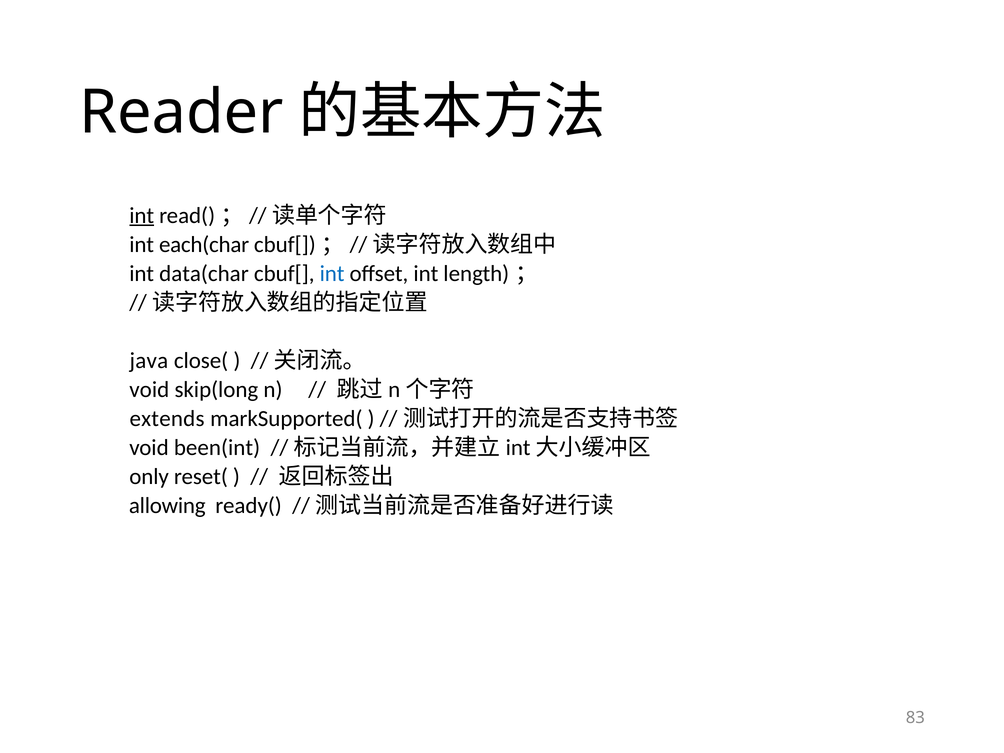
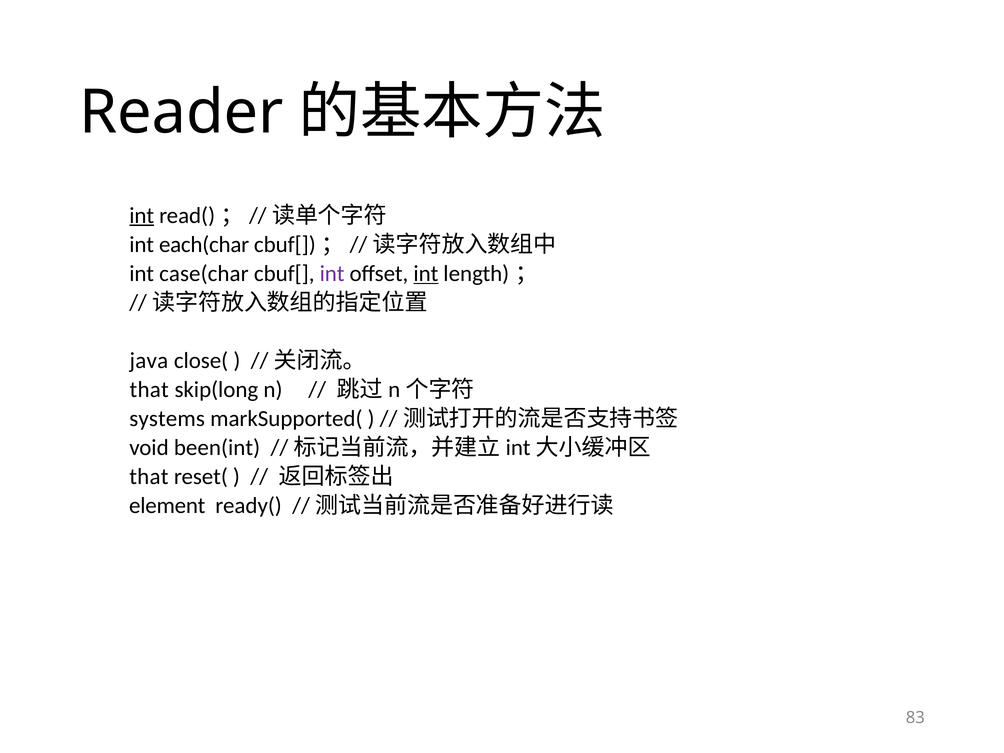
data(char: data(char -> case(char (204, 274)
int colour: blue -> purple (332, 274)
int underline: none -> present (426, 274)
void: void -> that (149, 390)
extends: extends -> systems (167, 419)
only: only -> that (149, 477)
allowing: allowing -> element (167, 506)
